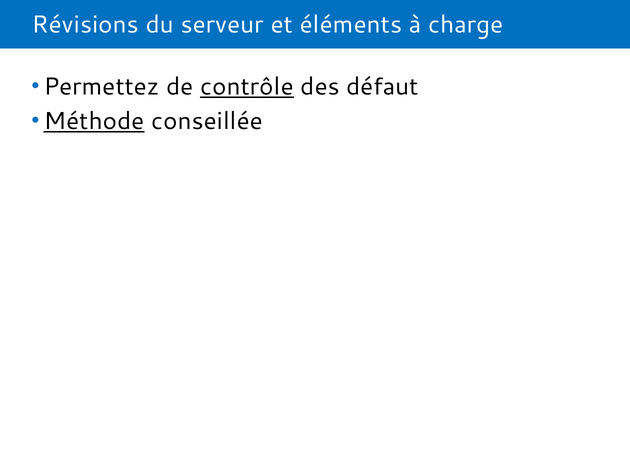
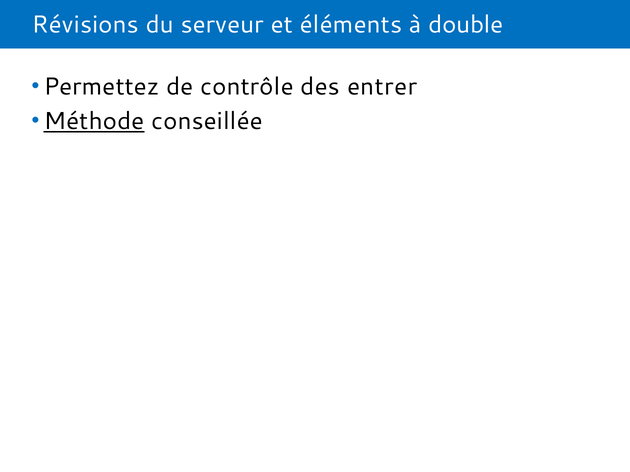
charge: charge -> double (466, 25)
contrôle underline: present -> none (247, 87)
défaut: défaut -> entrer (382, 87)
